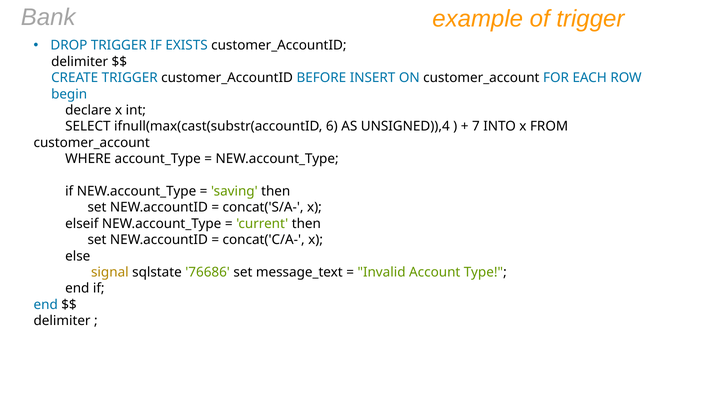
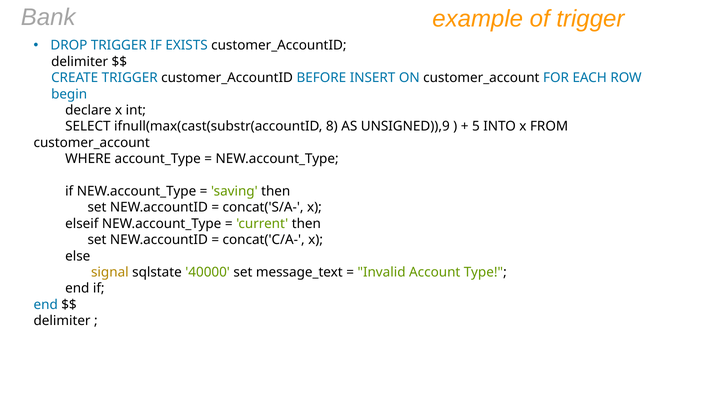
6: 6 -> 8 (332, 126)
UNSIGNED)),4: UNSIGNED)),4 -> UNSIGNED)),9 (405, 126)
7: 7 -> 5 (476, 126)
76686: 76686 -> 40000 (208, 272)
